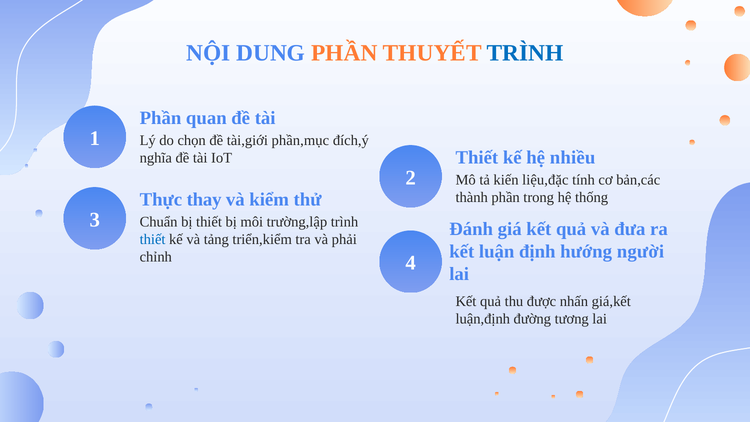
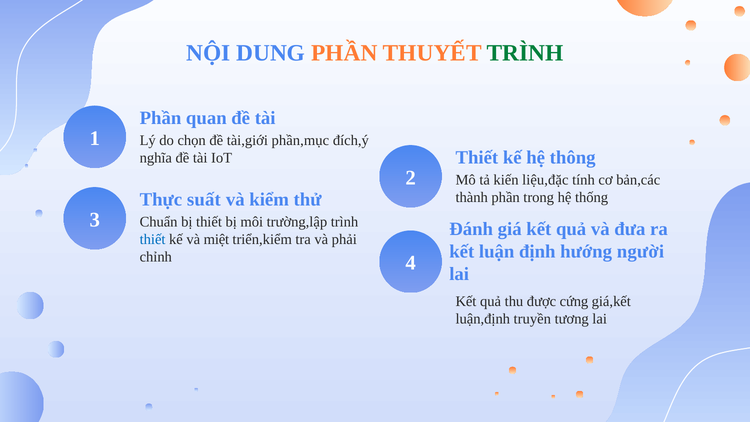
TRÌNH colour: blue -> green (525, 53)
nhiều: nhiều -> thông (573, 157)
thay: thay -> suất (204, 199)
tảng: tảng -> miệt (216, 239)
nhấn: nhấn -> cứng (574, 301)
đường: đường -> truyền (532, 319)
